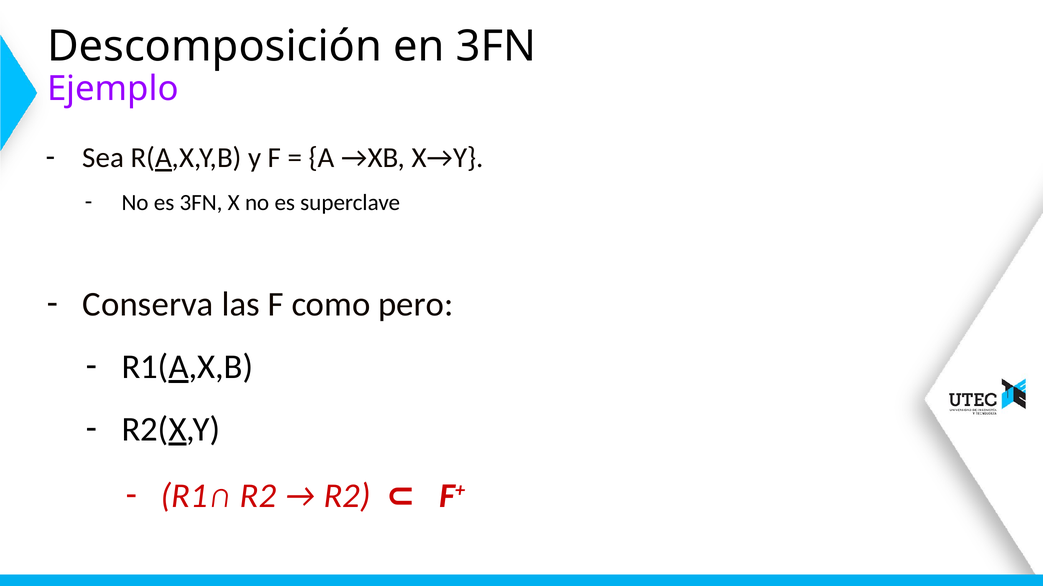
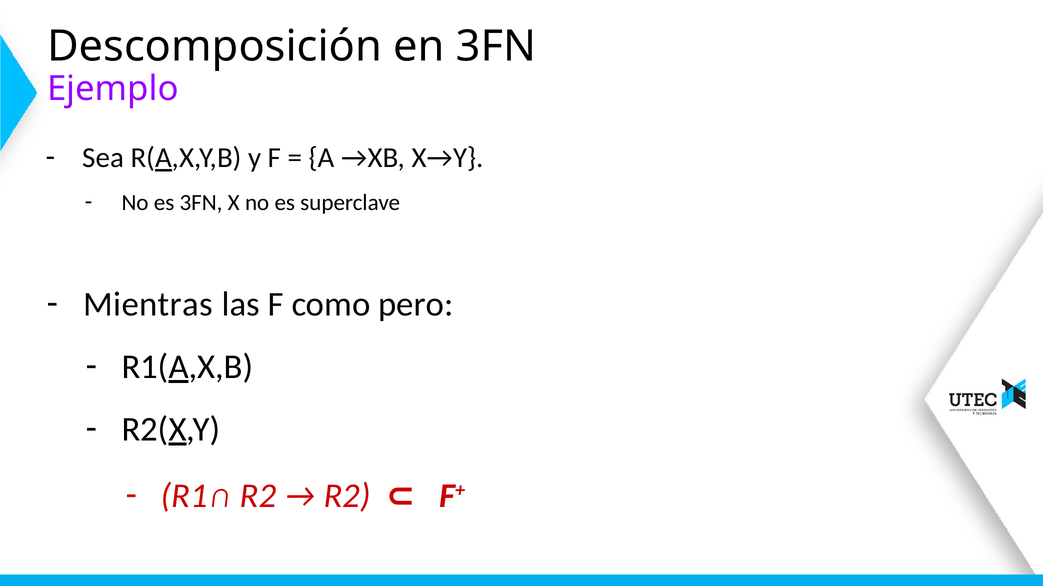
Conserva: Conserva -> Mientras (148, 304)
